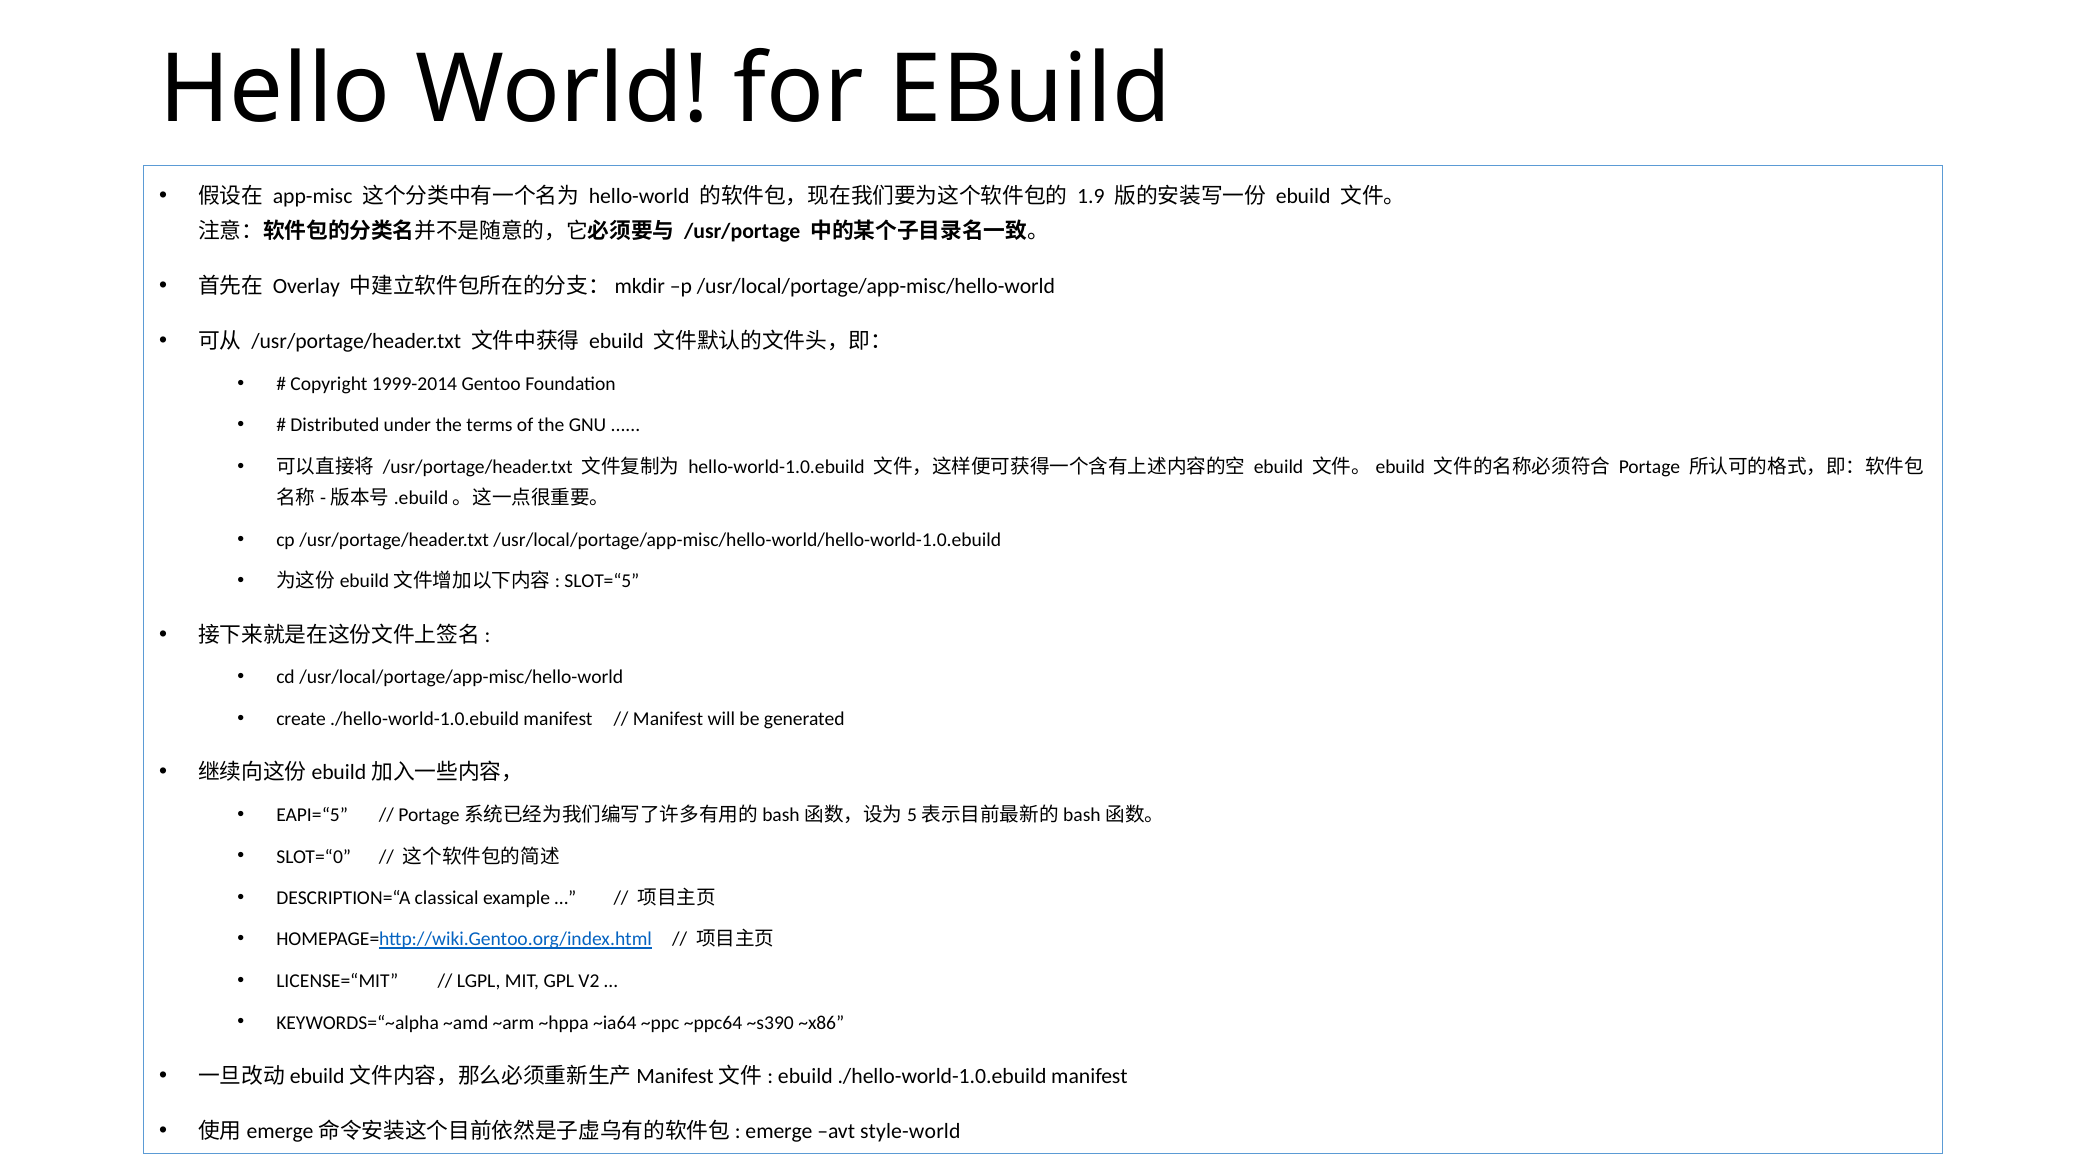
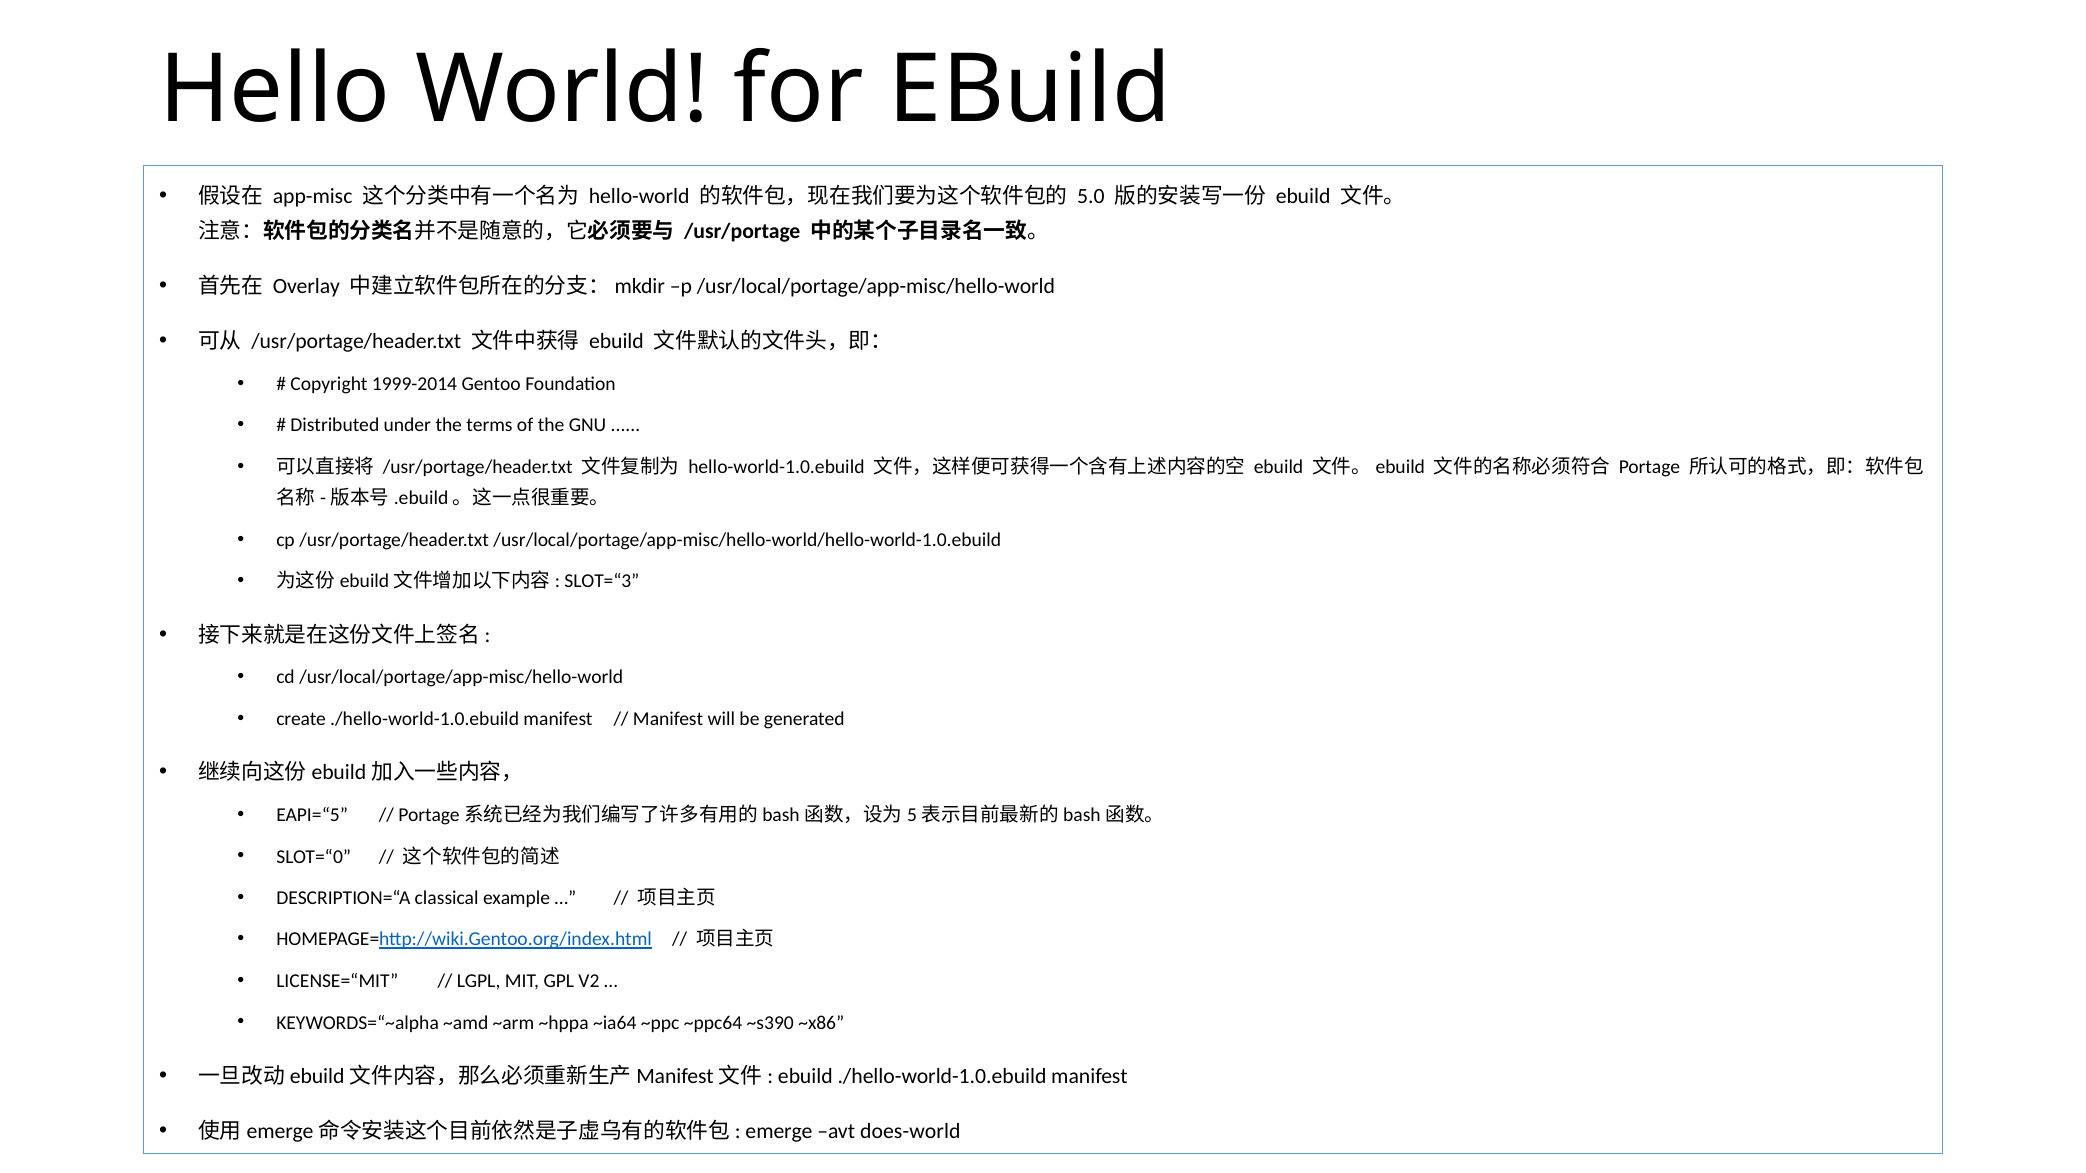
1.9: 1.9 -> 5.0 (1091, 197)
SLOT=“5: SLOT=“5 -> SLOT=“3 (602, 582)
style-world: style-world -> does-world (910, 1131)
